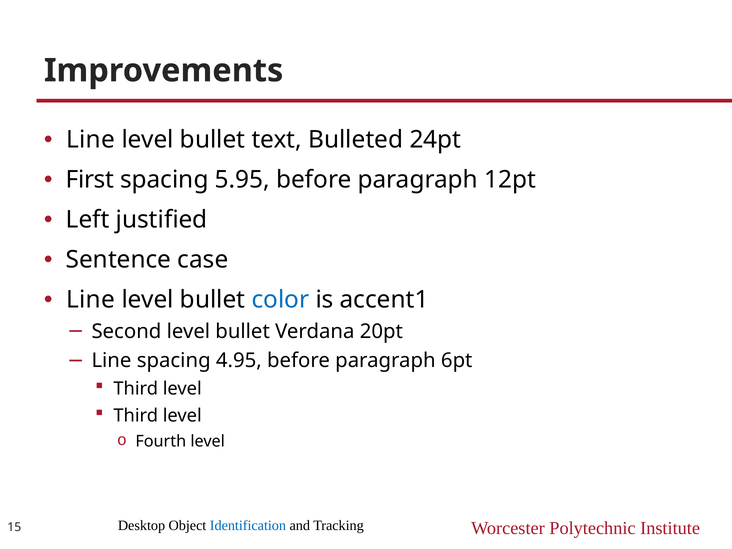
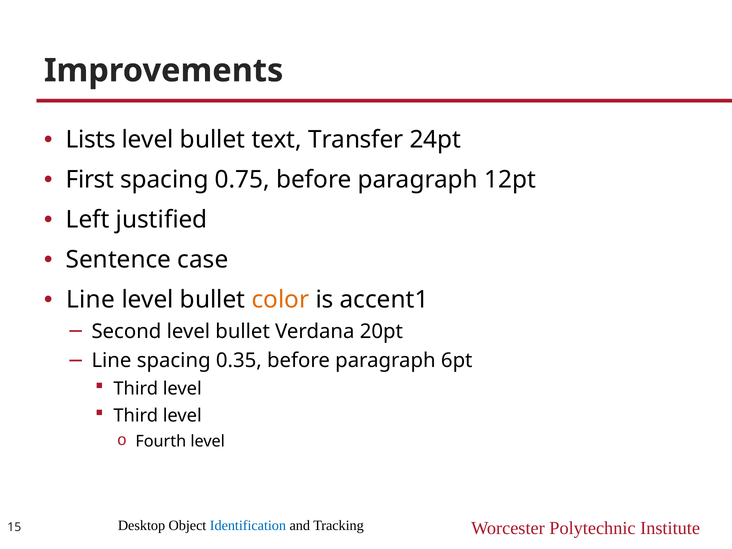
Line: Line -> Lists (91, 140)
Bulleted: Bulleted -> Transfer (356, 140)
5.95: 5.95 -> 0.75 (242, 180)
color colour: blue -> orange (280, 300)
4.95: 4.95 -> 0.35 (239, 361)
